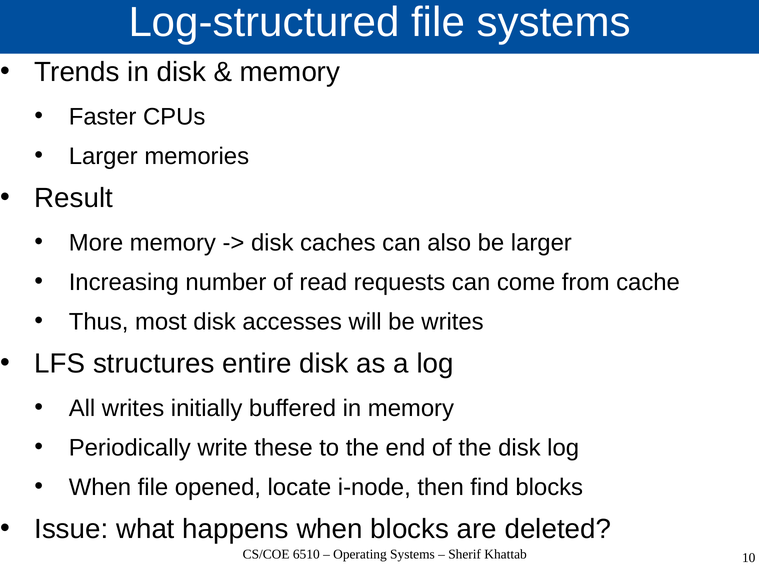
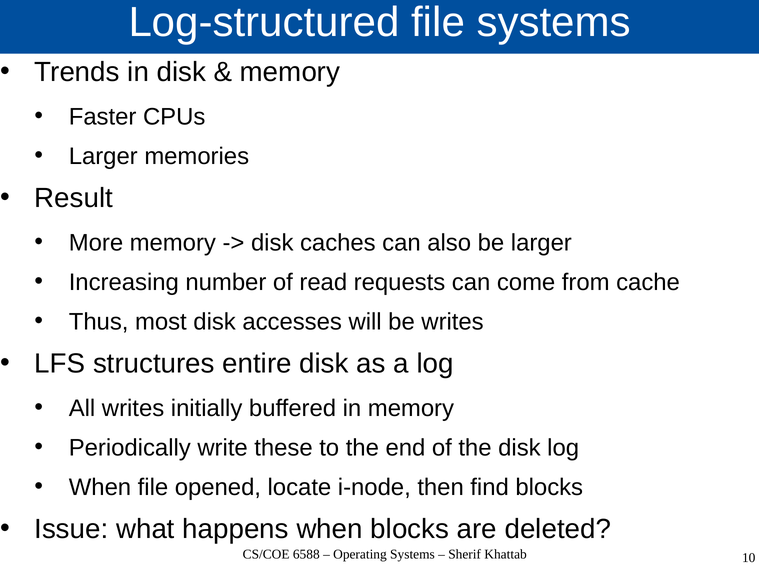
6510: 6510 -> 6588 (306, 555)
